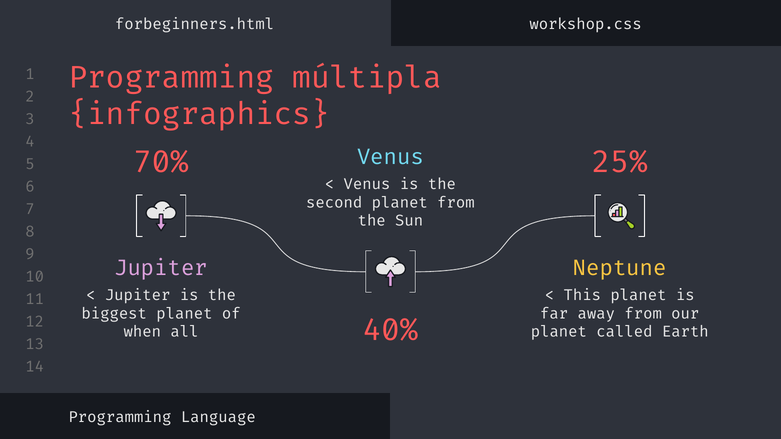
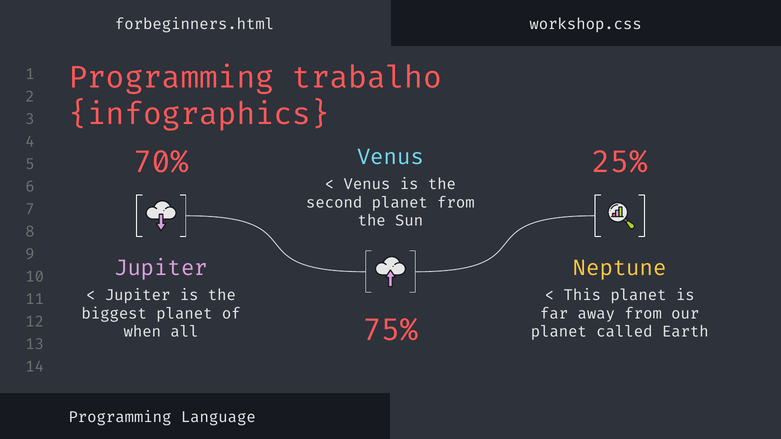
múltipla: múltipla -> trabalho (367, 78)
40%: 40% -> 75% (391, 330)
